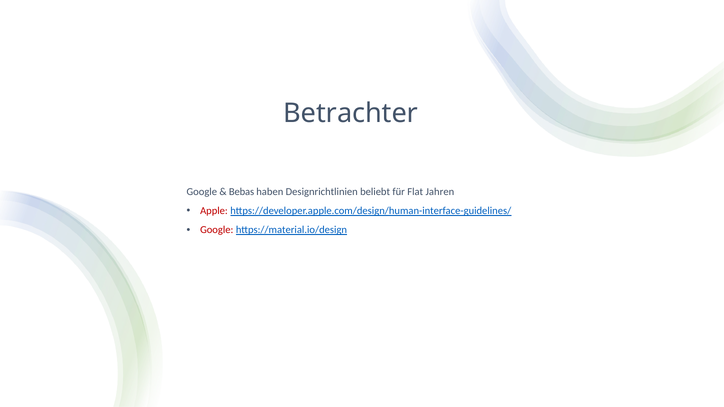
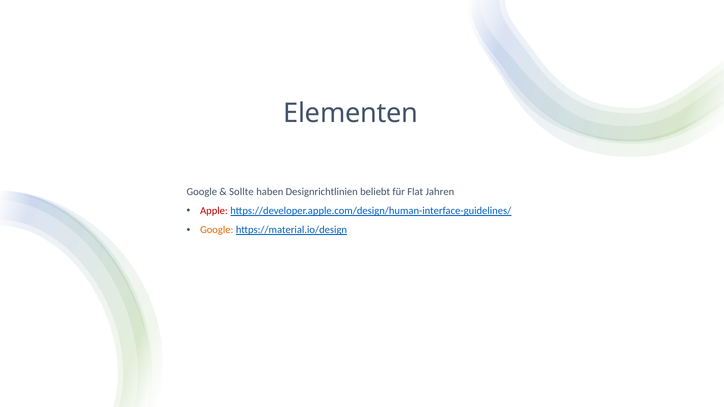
Betrachter: Betrachter -> Elementen (351, 113)
Bebas: Bebas -> Sollte (241, 192)
Google colour: red -> orange (217, 230)
